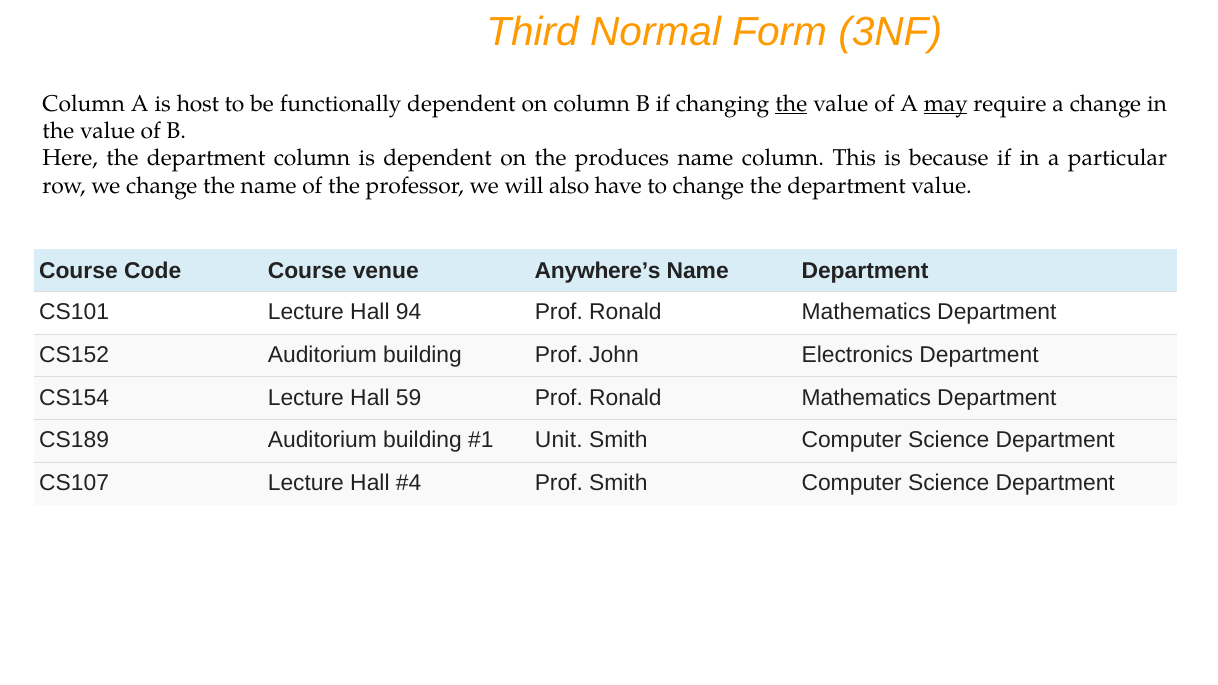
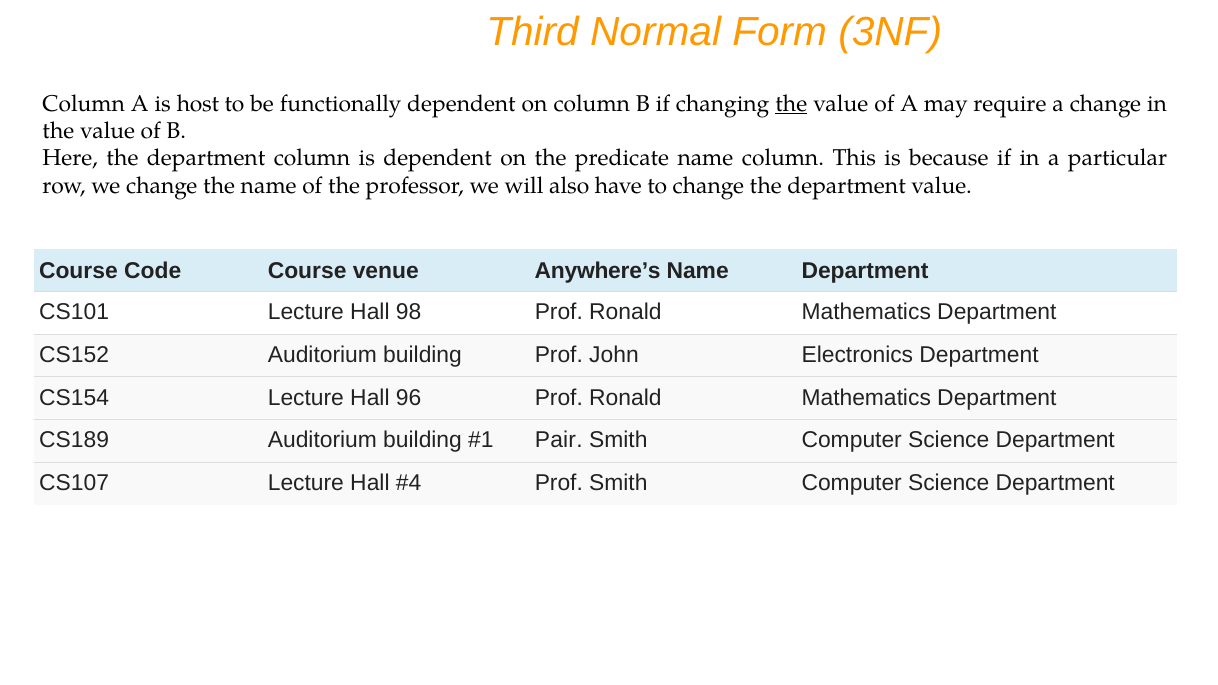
may underline: present -> none (946, 103)
produces: produces -> predicate (622, 158)
94: 94 -> 98 (409, 312)
59: 59 -> 96 (409, 398)
Unit: Unit -> Pair (559, 440)
